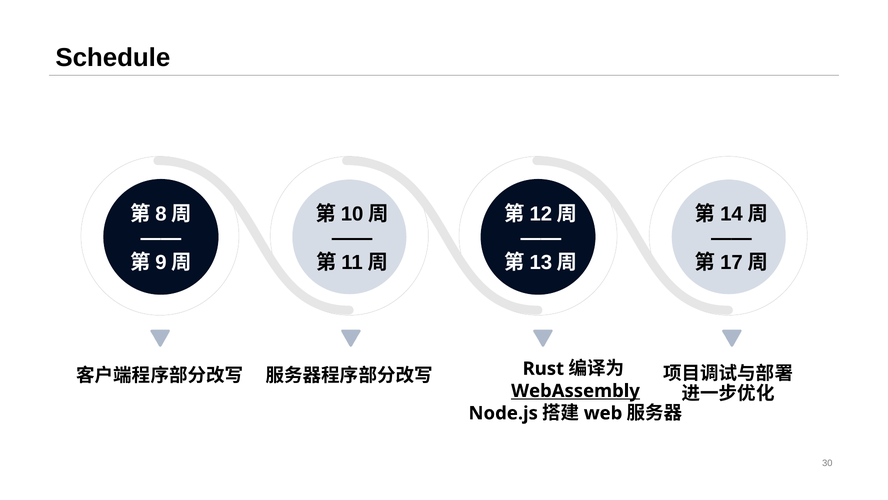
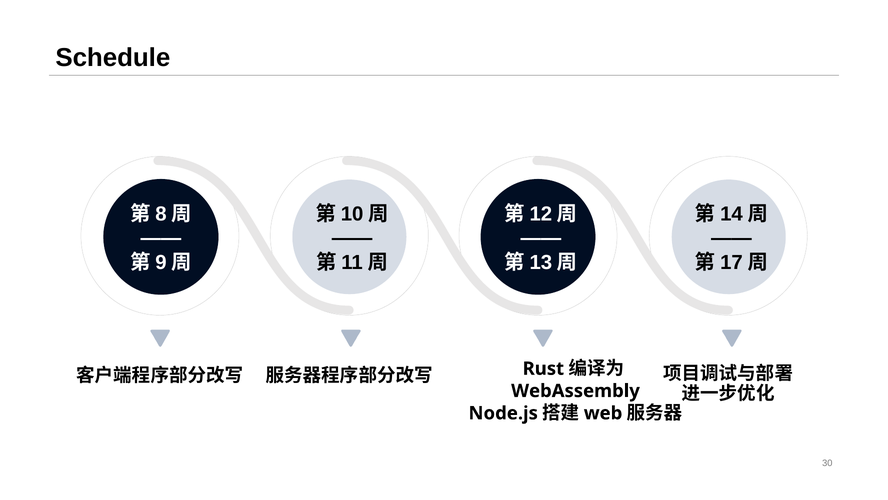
WebAssembly underline: present -> none (575, 391)
